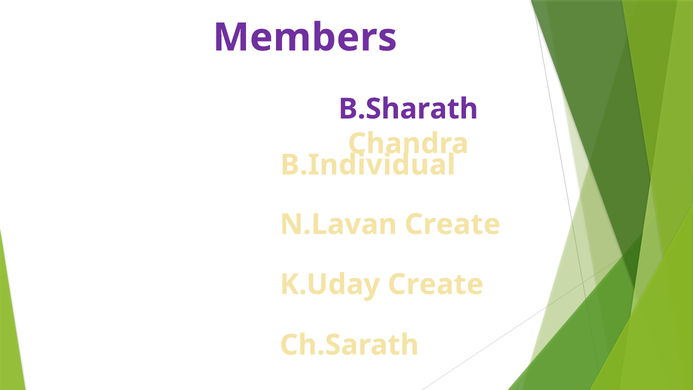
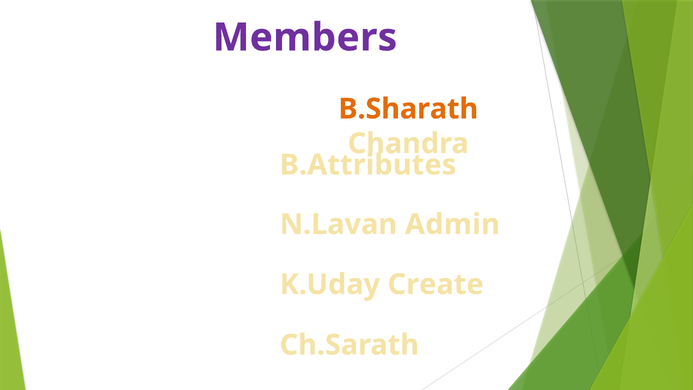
B.Sharath colour: purple -> orange (408, 109)
B.Individual: B.Individual -> B.Attributes (368, 165)
N.Lavan Create: Create -> Admin (452, 224)
